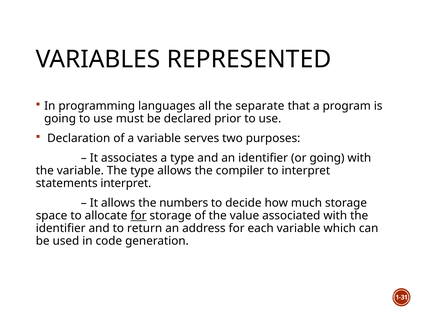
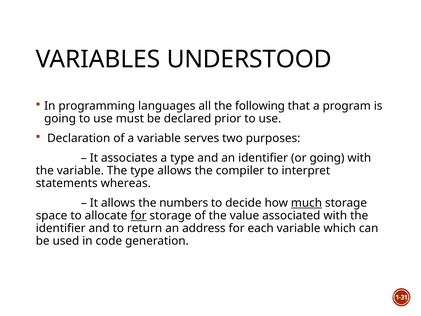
REPRESENTED: REPRESENTED -> UNDERSTOOD (249, 59)
separate: separate -> following (260, 106)
statements interpret: interpret -> whereas (126, 183)
much underline: none -> present (306, 203)
